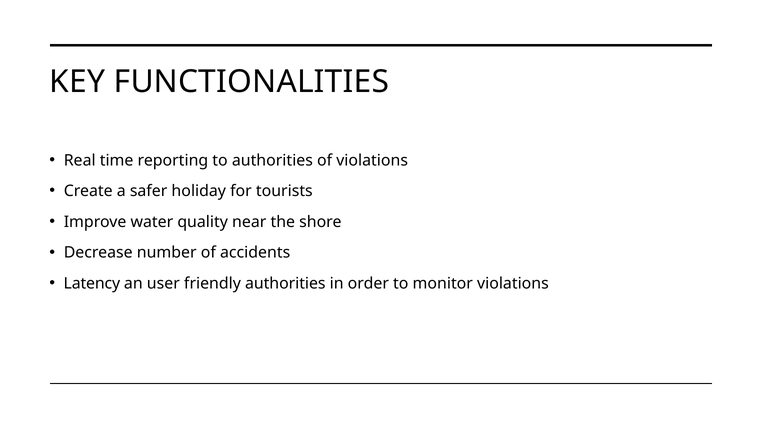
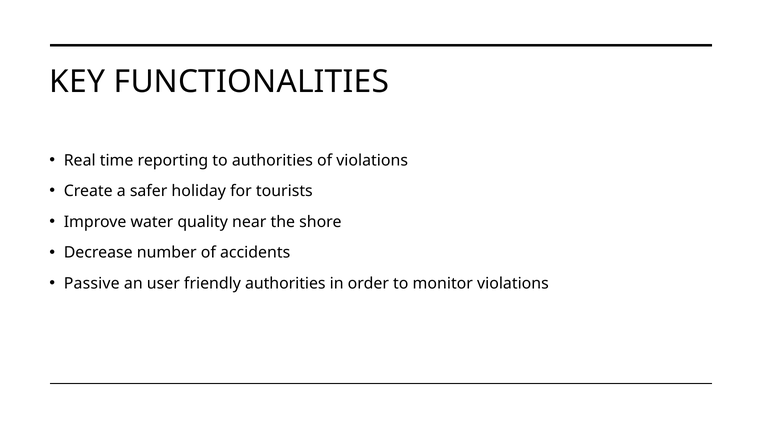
Latency: Latency -> Passive (92, 284)
